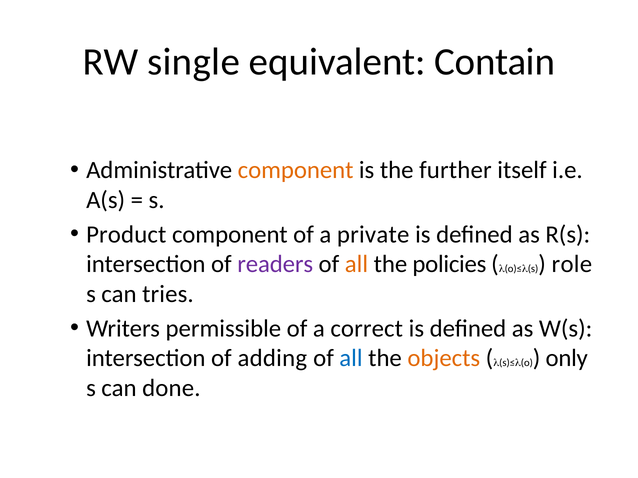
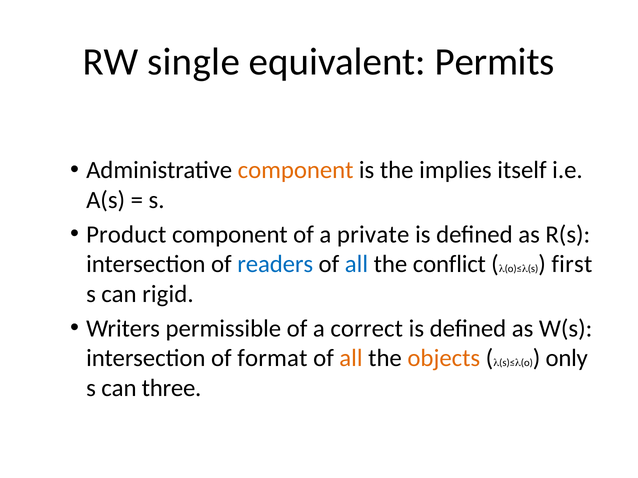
Contain: Contain -> Permits (495, 62)
further: further -> implies (455, 170)
readers colour: purple -> blue (275, 265)
all colour: orange -> blue (356, 265)
policies: policies -> conflict (449, 265)
role: role -> first (572, 265)
tries: tries -> rigid (168, 294)
adding: adding -> format (272, 359)
all colour: blue -> orange (351, 359)
done: done -> three (172, 388)
